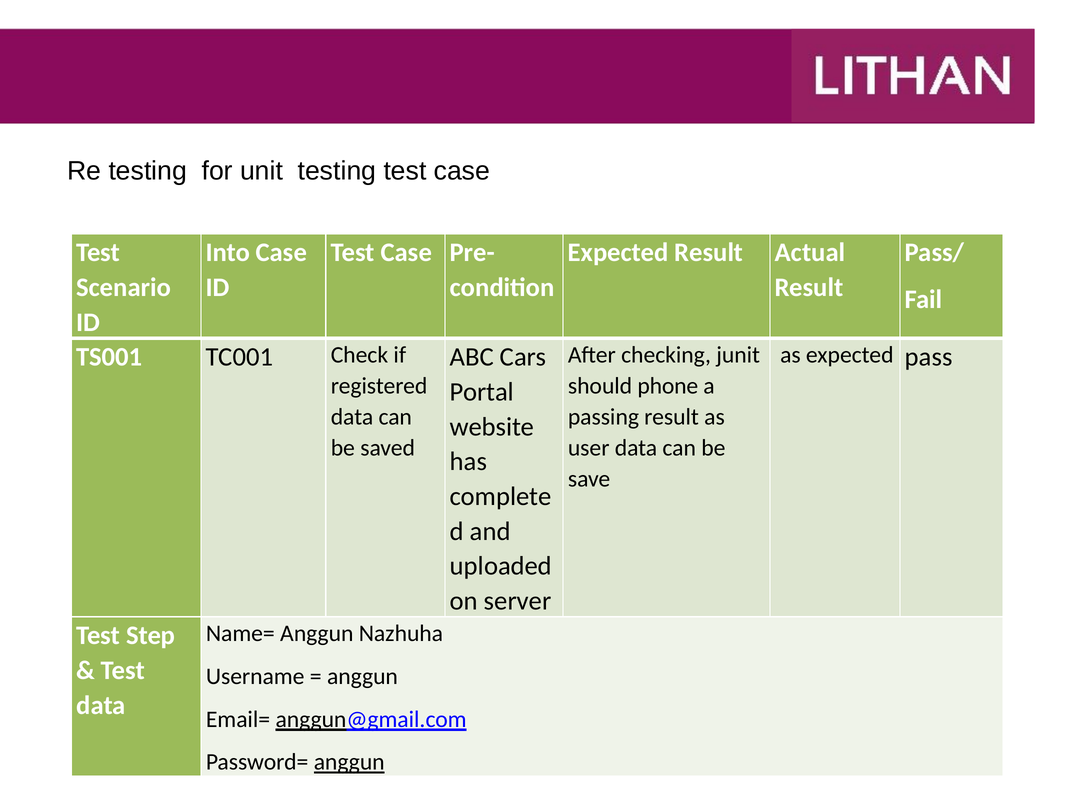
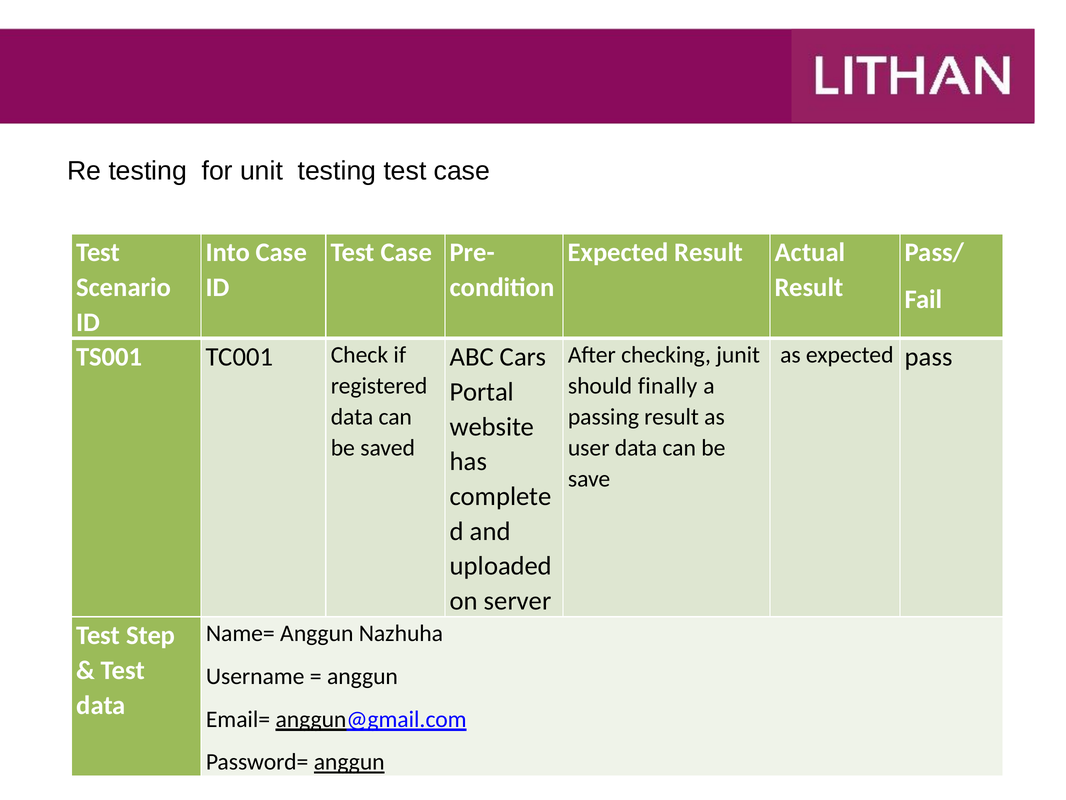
phone: phone -> finally (668, 386)
